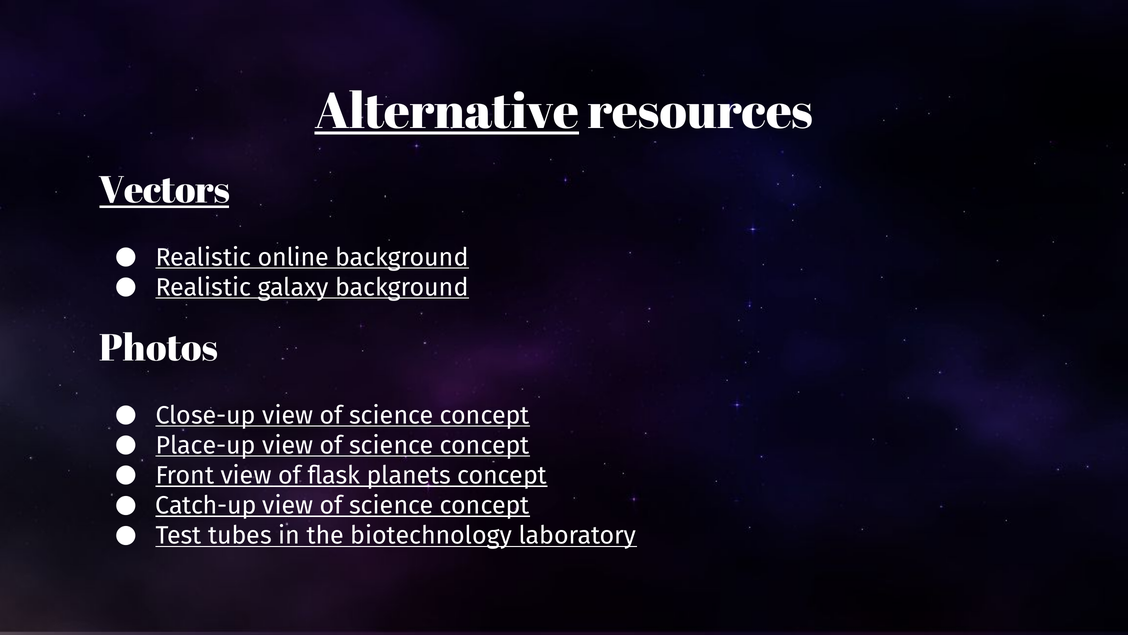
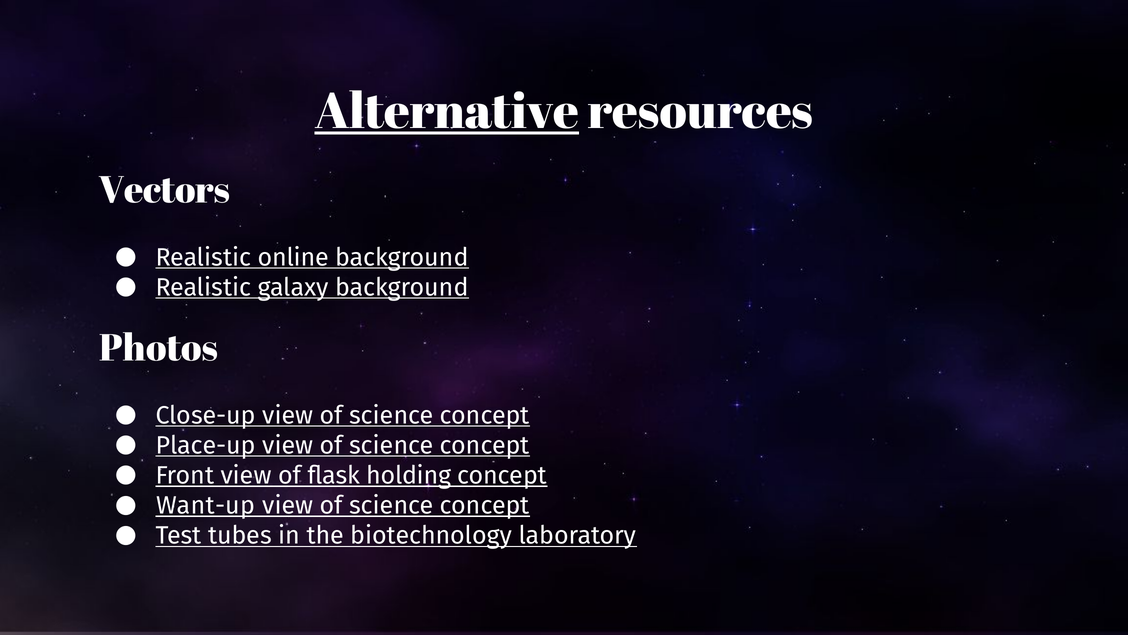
Vectors underline: present -> none (164, 190)
planets: planets -> holding (409, 475)
Catch-up: Catch-up -> Want-up (206, 505)
